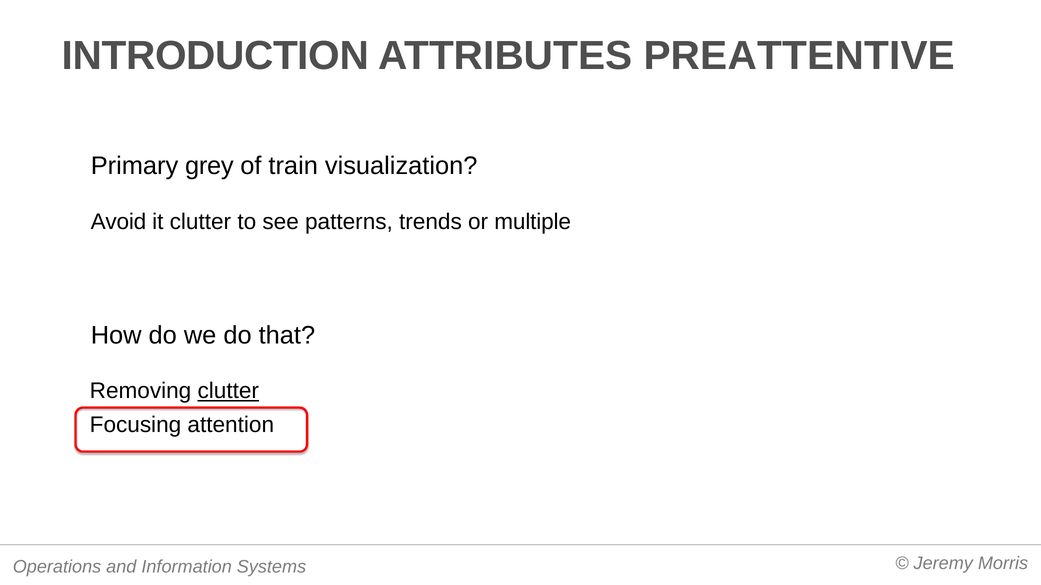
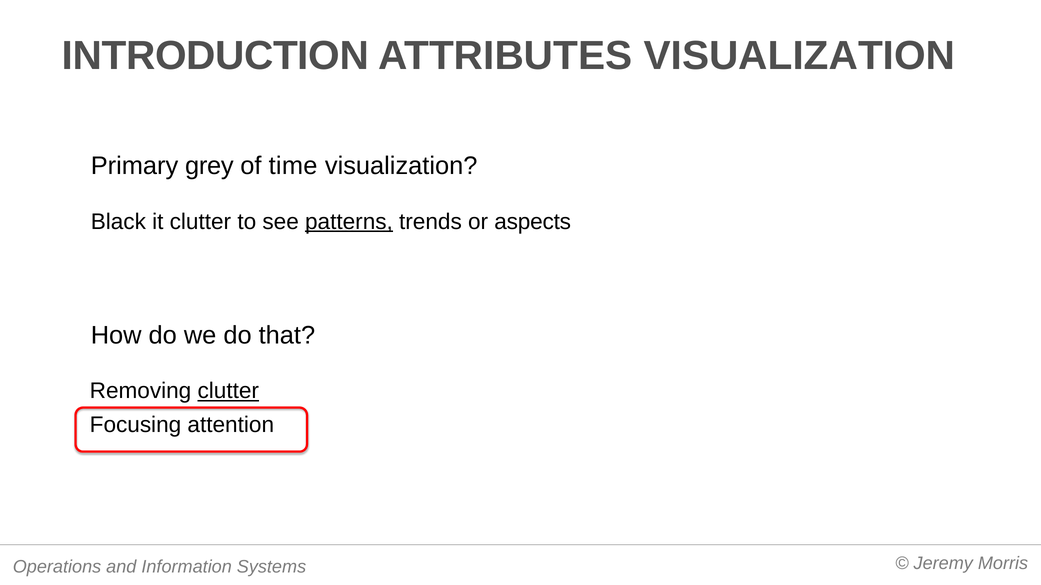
ATTRIBUTES PREATTENTIVE: PREATTENTIVE -> VISUALIZATION (799, 56)
train: train -> time (293, 166)
Avoid: Avoid -> Black (118, 222)
patterns underline: none -> present (349, 222)
multiple: multiple -> aspects (533, 222)
